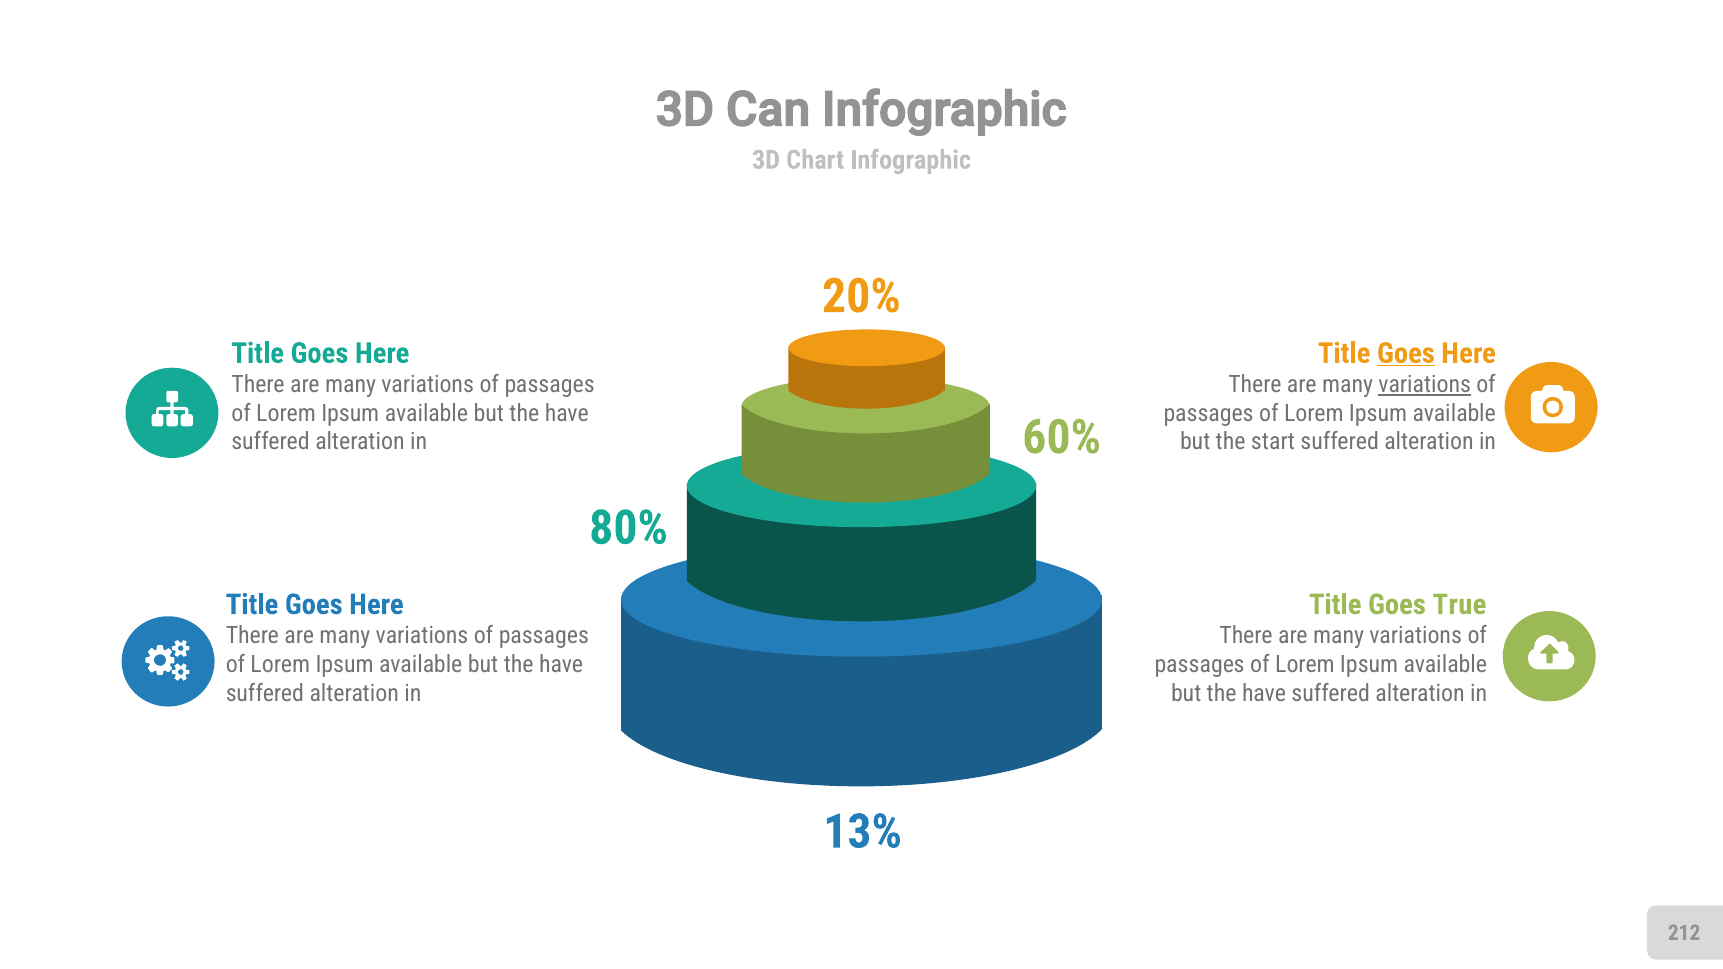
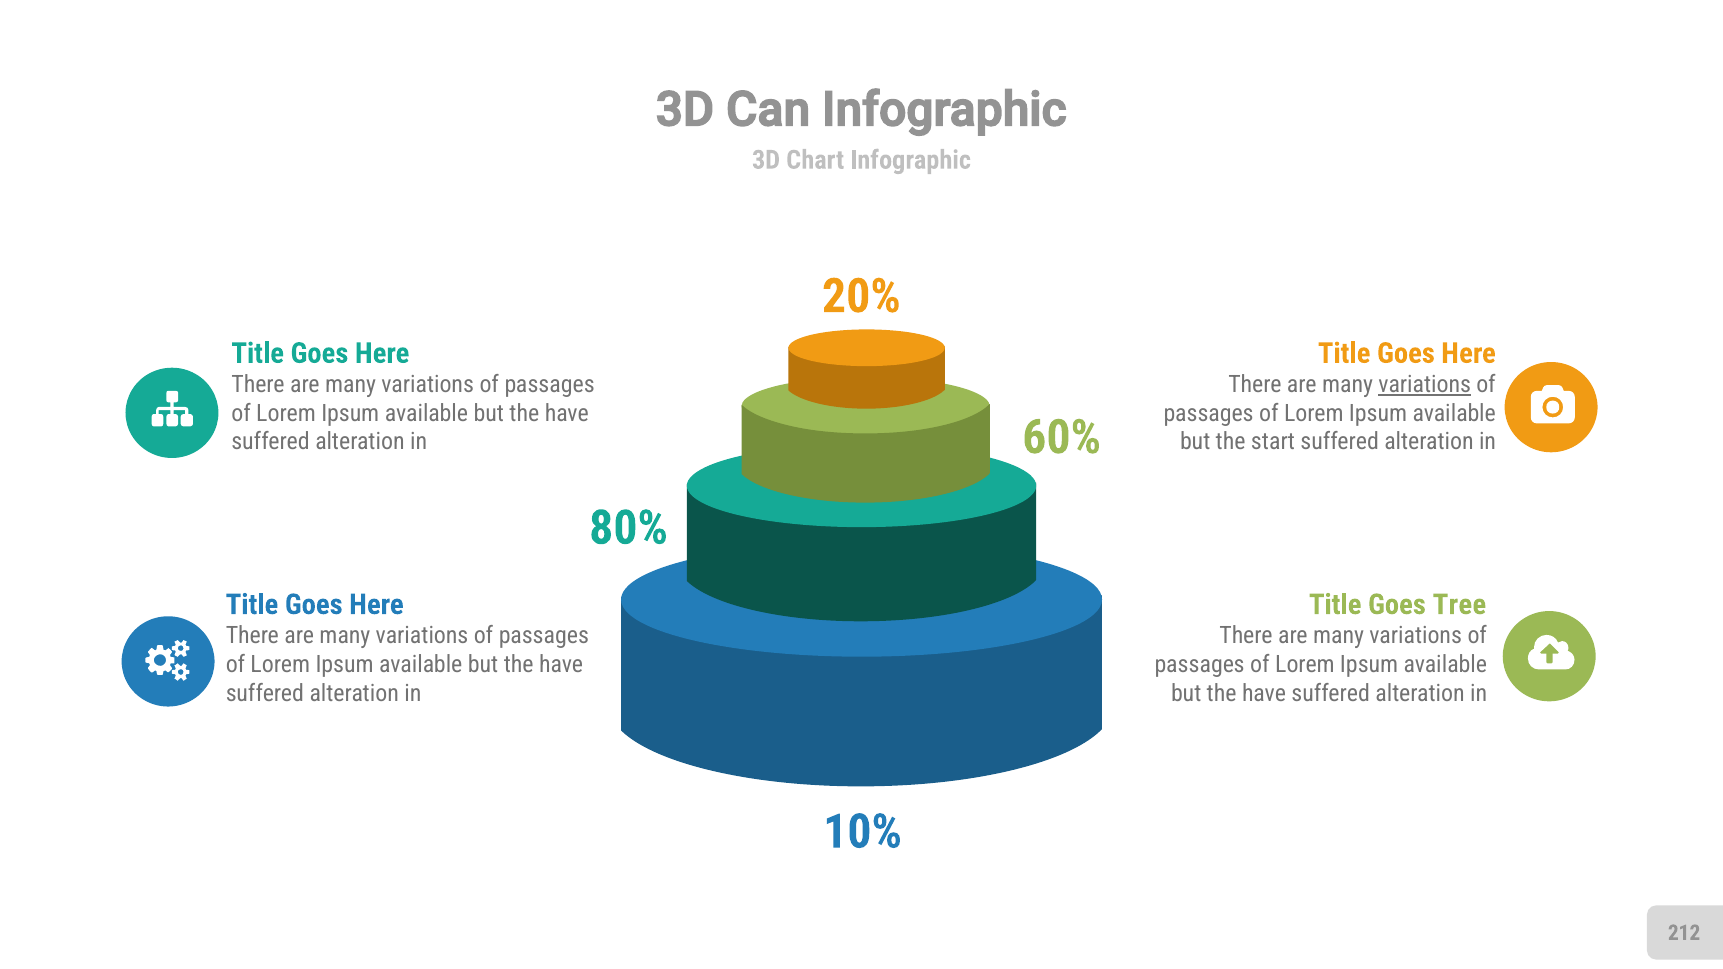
Goes underline: present -> none (1406, 353)
True: True -> Tree (1459, 605)
13%: 13% -> 10% (863, 832)
